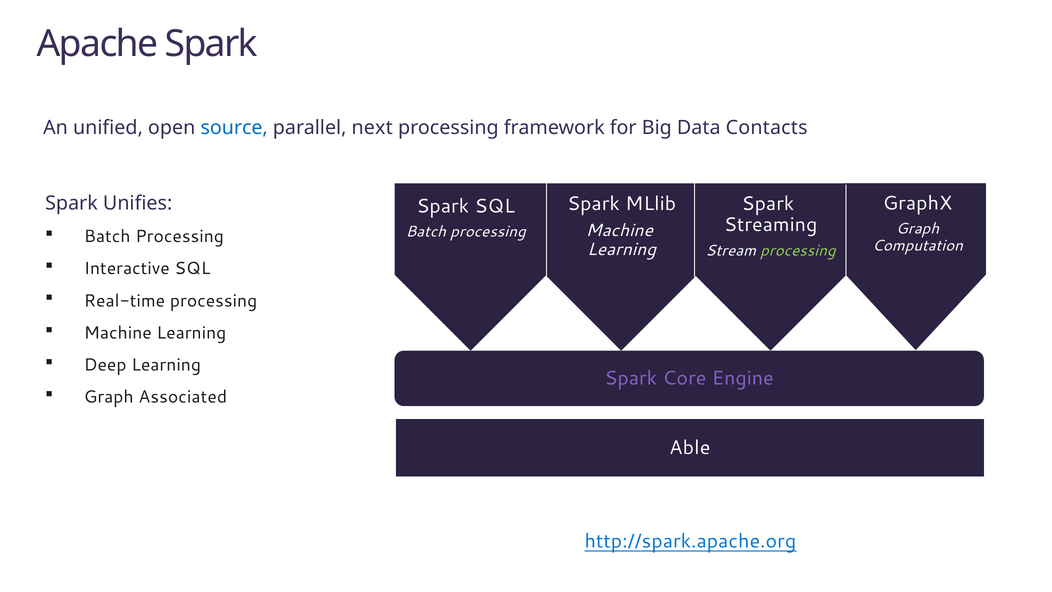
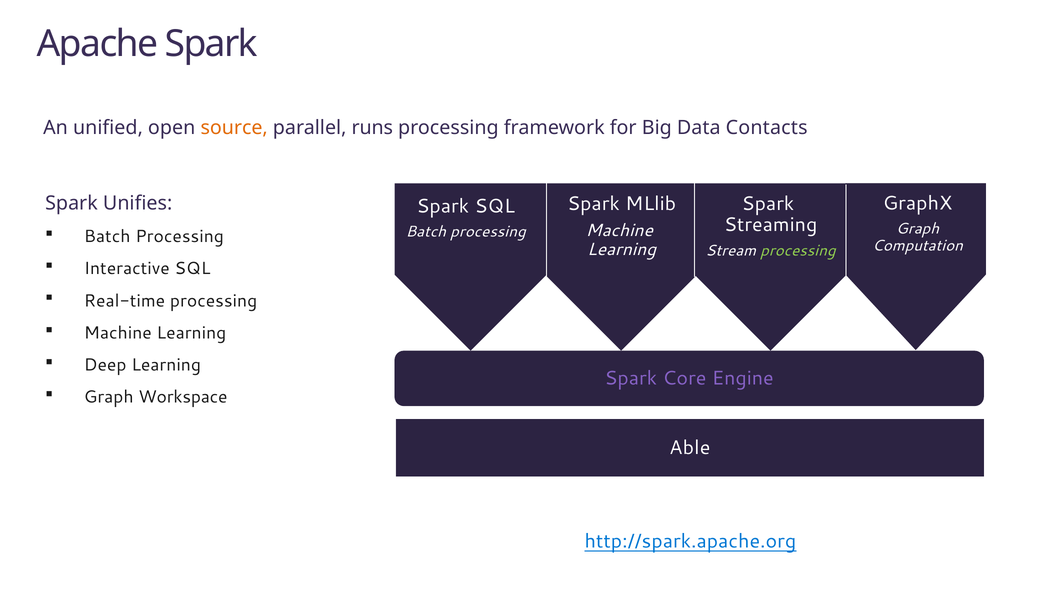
source colour: blue -> orange (234, 128)
next: next -> runs (372, 128)
Associated: Associated -> Workspace (183, 397)
